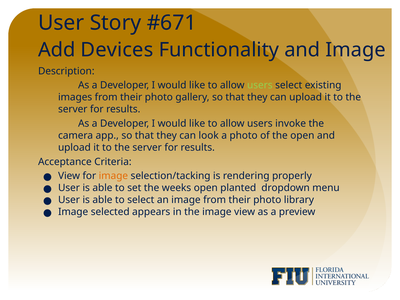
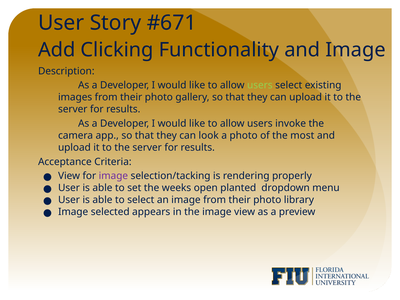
Devices: Devices -> Clicking (117, 50)
the open: open -> most (302, 136)
image colour: orange -> purple (113, 176)
